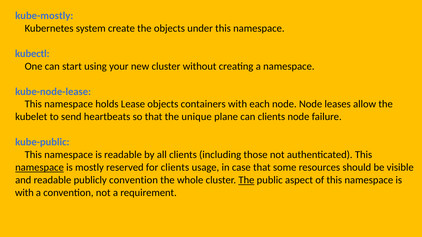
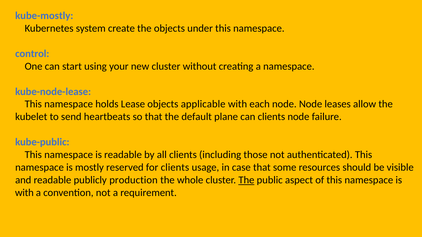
kubectl: kubectl -> control (32, 54)
containers: containers -> applicable (203, 104)
unique: unique -> default (197, 117)
namespace underline: present -> none (40, 168)
publicly convention: convention -> production (133, 180)
